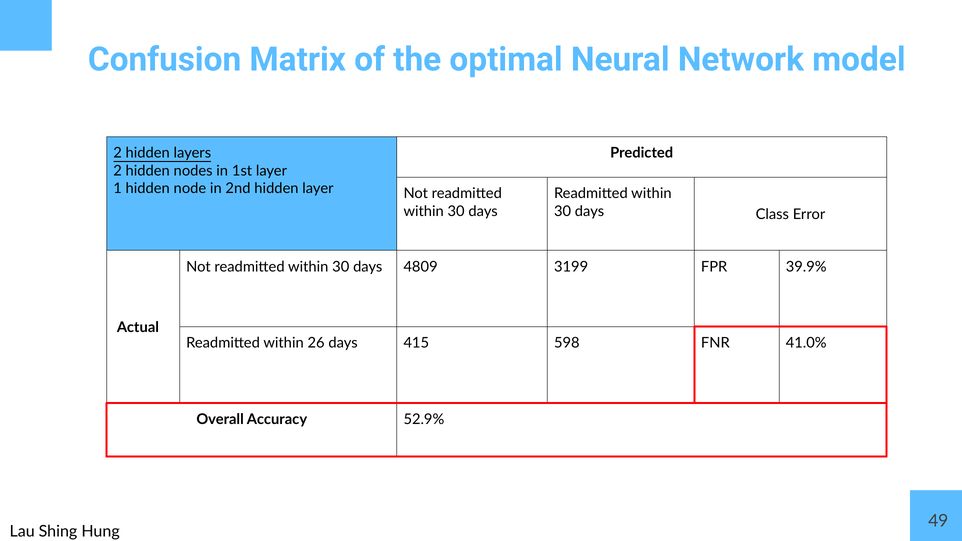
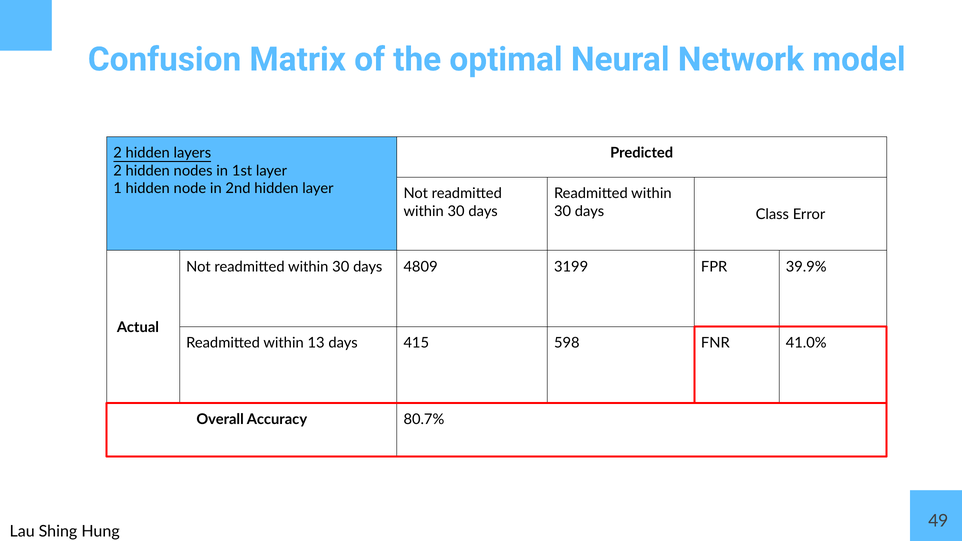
26: 26 -> 13 (316, 343)
52.9%: 52.9% -> 80.7% (424, 419)
